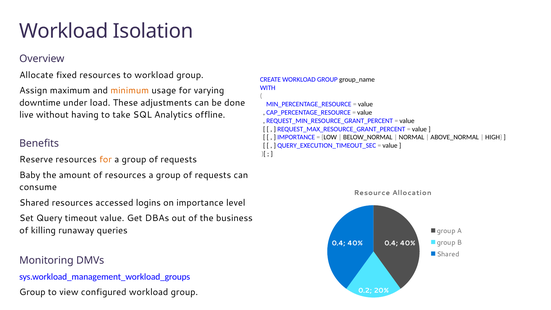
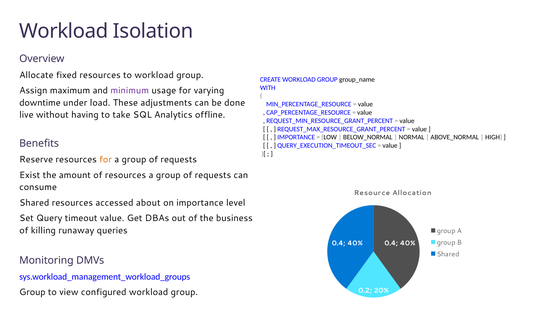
minimum colour: orange -> purple (130, 91)
Baby: Baby -> Exist (30, 175)
logins: logins -> about (148, 203)
